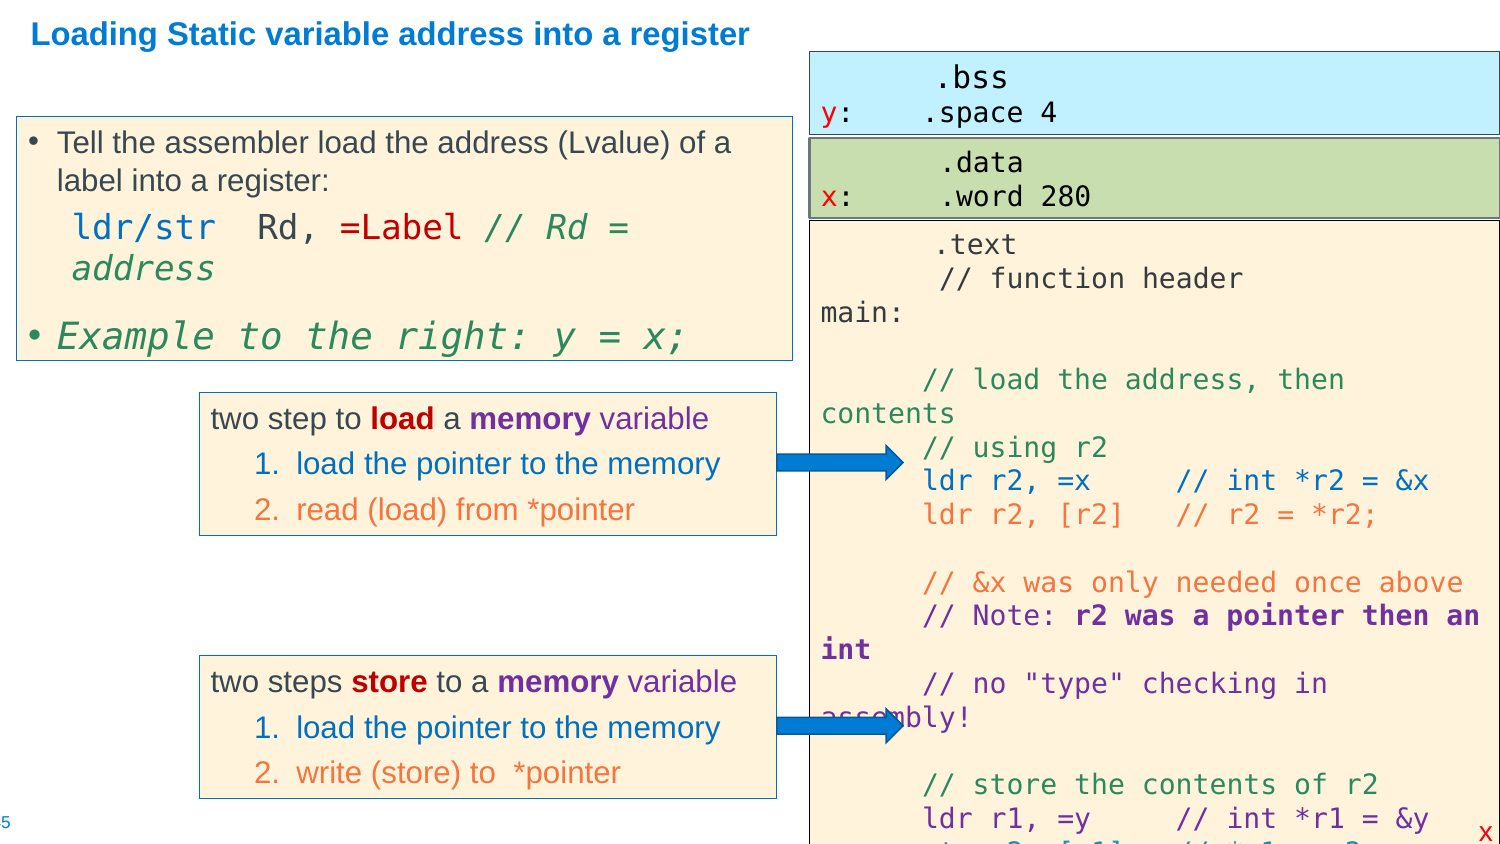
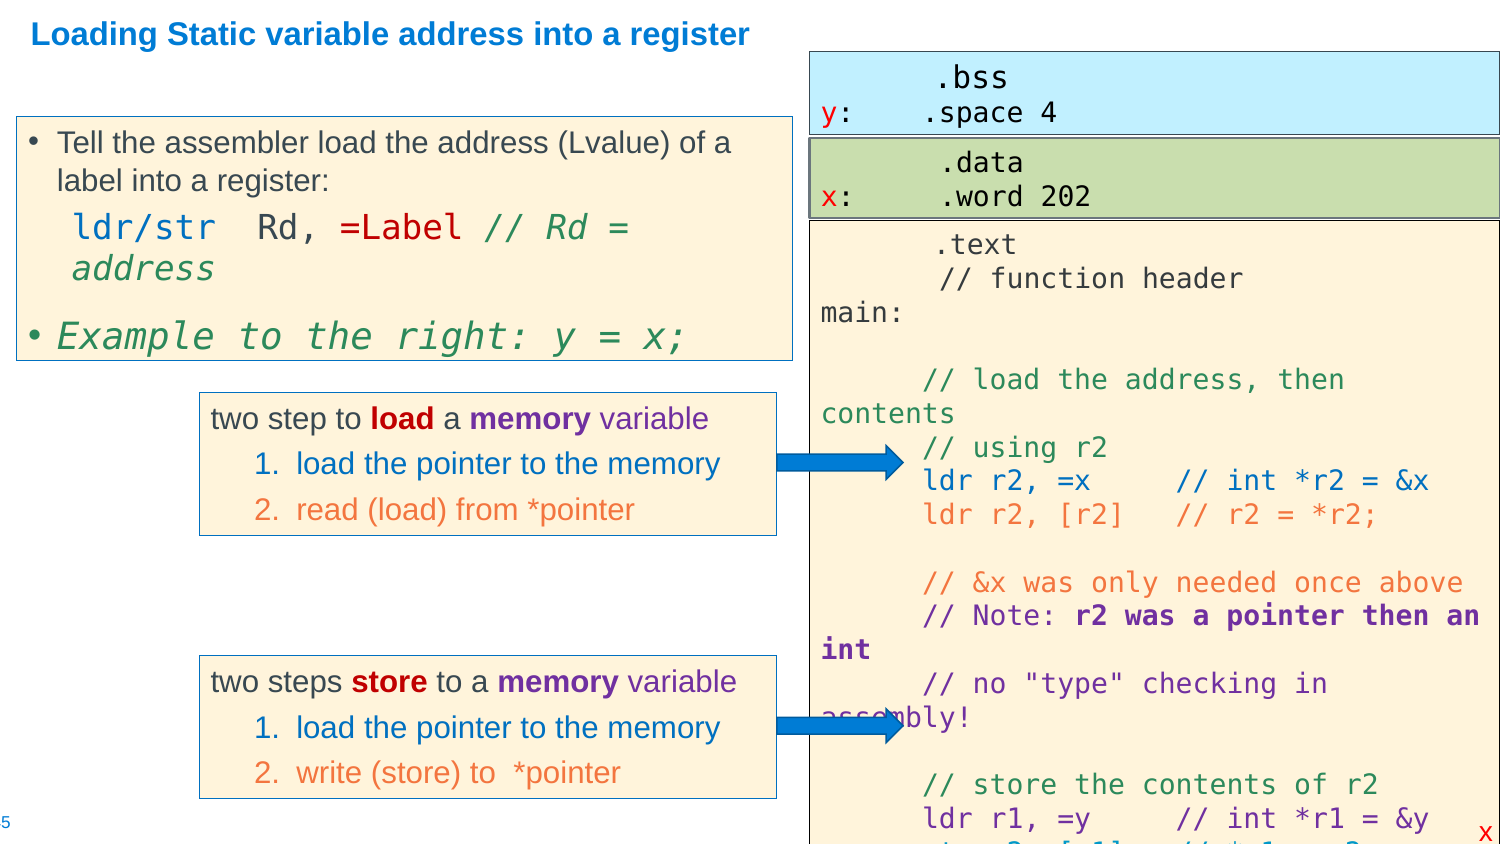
280: 280 -> 202 (1066, 197)
